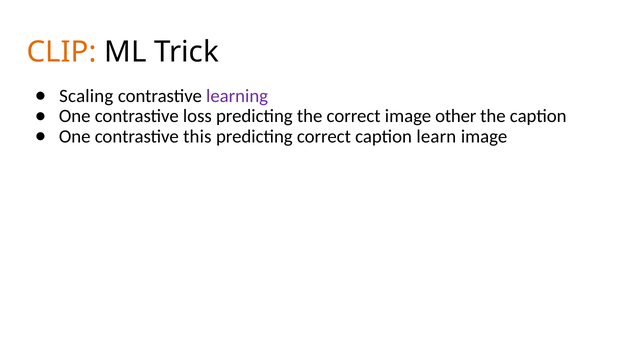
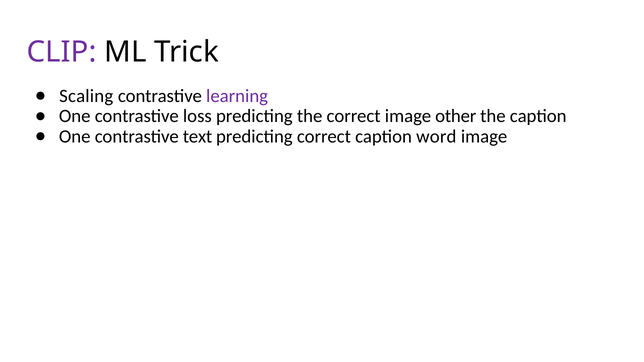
CLIP colour: orange -> purple (62, 52)
this: this -> text (197, 137)
learn: learn -> word (436, 137)
